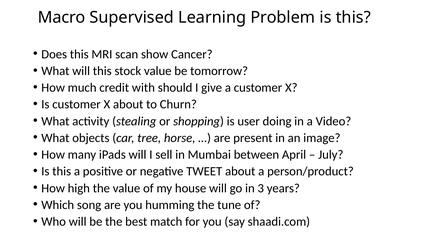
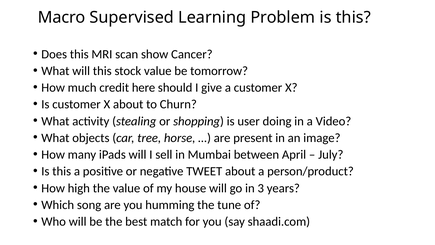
with: with -> here (144, 88)
